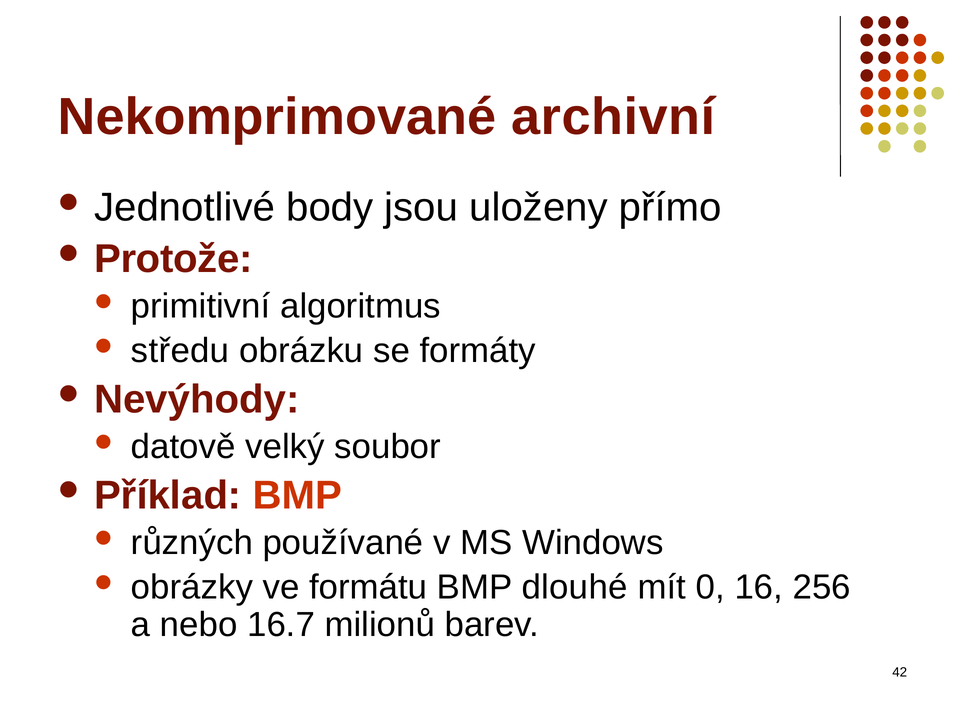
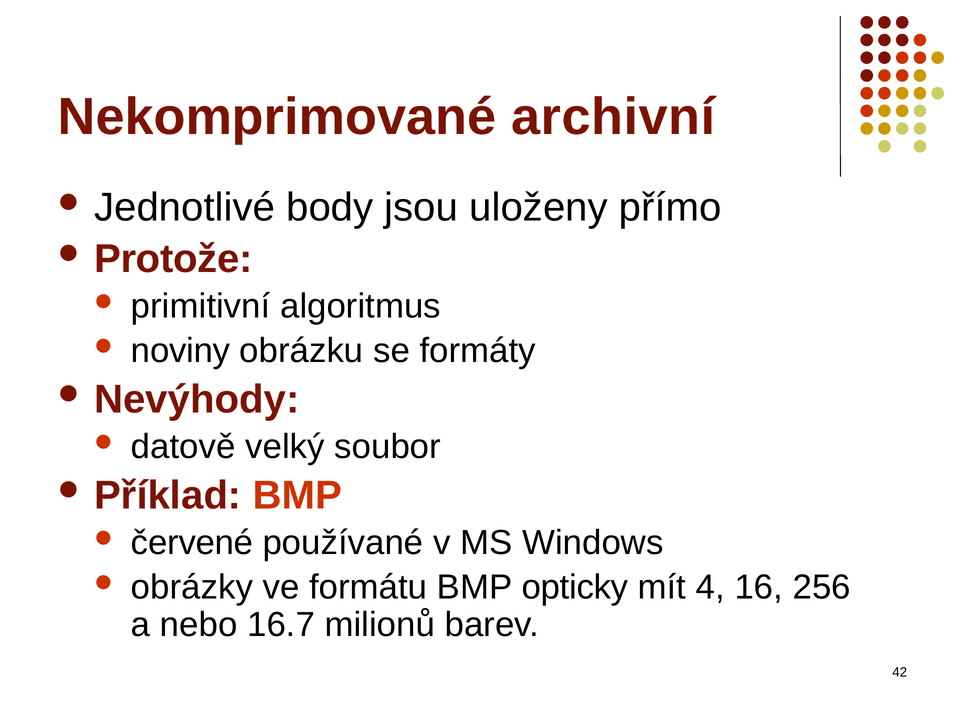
středu: středu -> noviny (180, 351)
různých: různých -> červené (192, 543)
dlouhé: dlouhé -> opticky (575, 588)
0: 0 -> 4 (710, 588)
